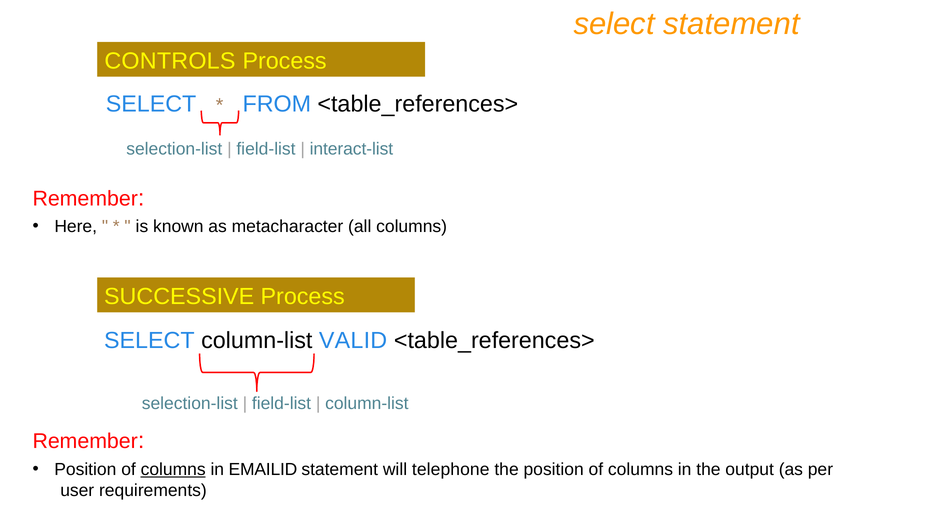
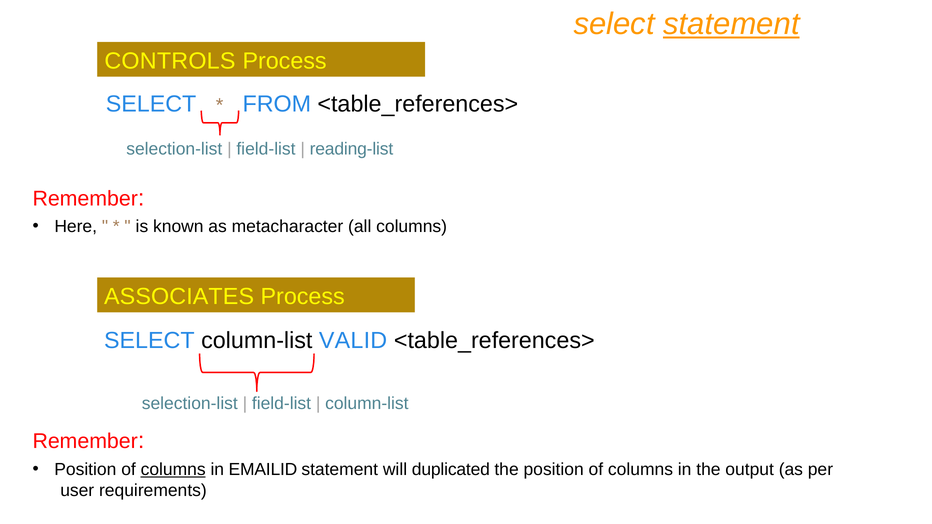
statement underline: none -> present (731, 24)
interact-list: interact-list -> reading-list (351, 149)
SUCCESSIVE: SUCCESSIVE -> ASSOCIATES (179, 297)
telephone: telephone -> duplicated (451, 470)
